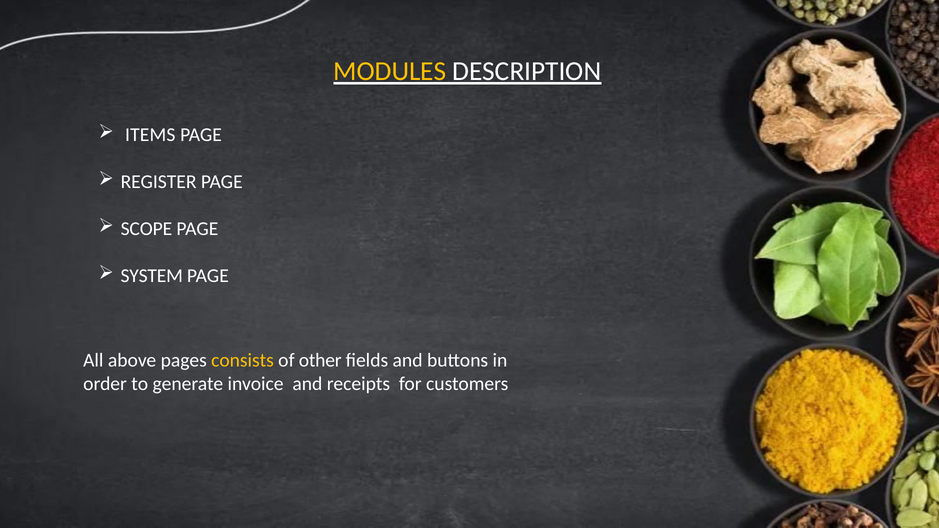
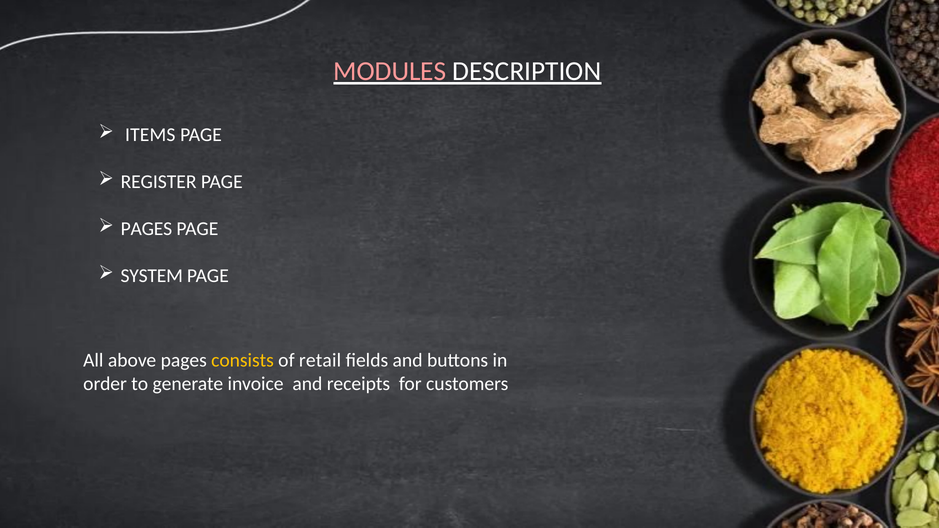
MODULES colour: yellow -> pink (390, 71)
SCOPE: SCOPE -> PAGES (146, 229)
other: other -> retail (320, 361)
